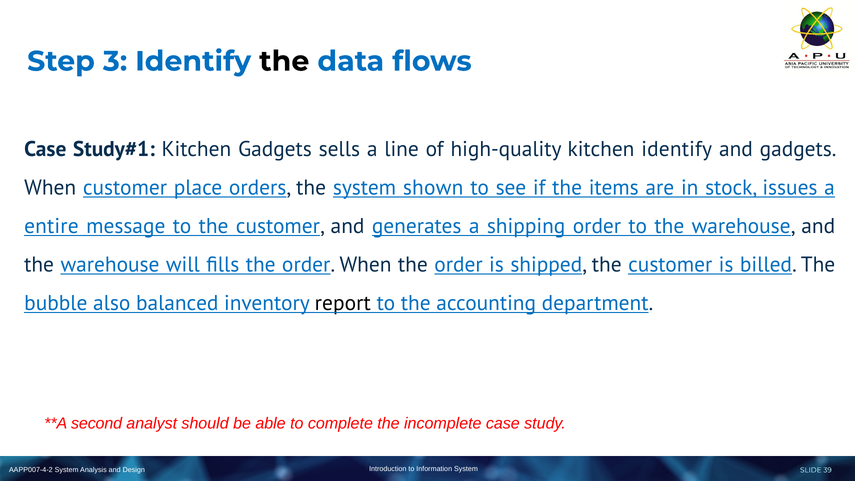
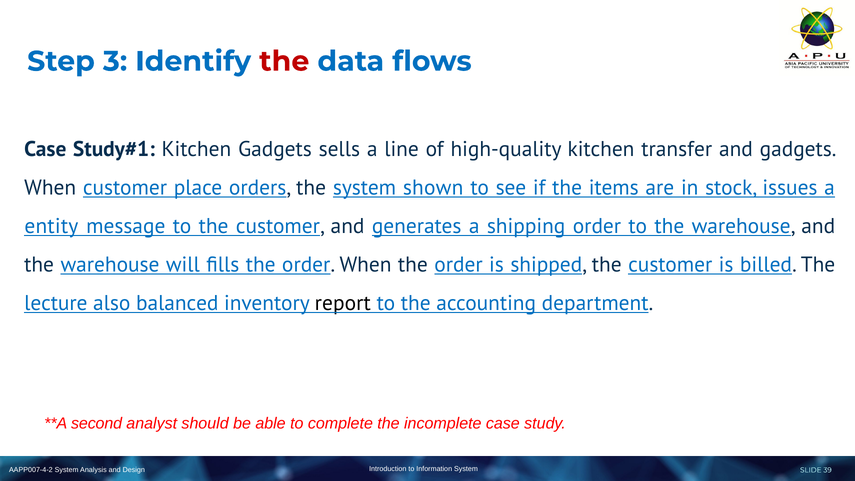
the colour: black -> red (284, 61)
kitchen identify: identify -> transfer (677, 149)
entire: entire -> entity (51, 226)
bubble: bubble -> lecture (56, 303)
